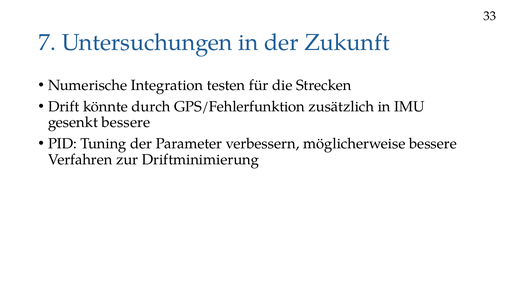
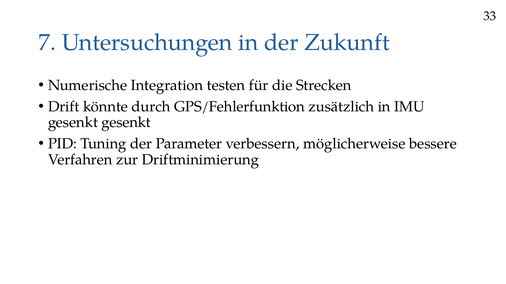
gesenkt bessere: bessere -> gesenkt (126, 123)
